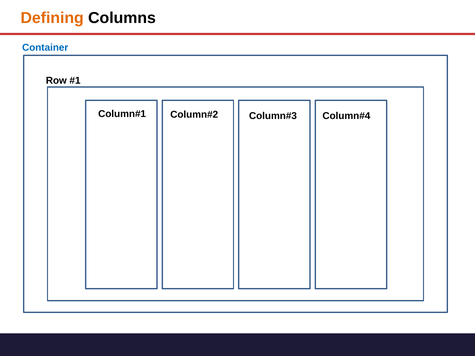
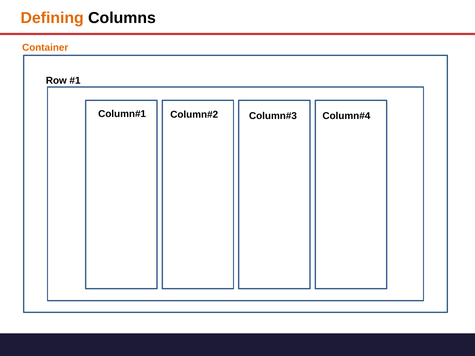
Container colour: blue -> orange (45, 48)
